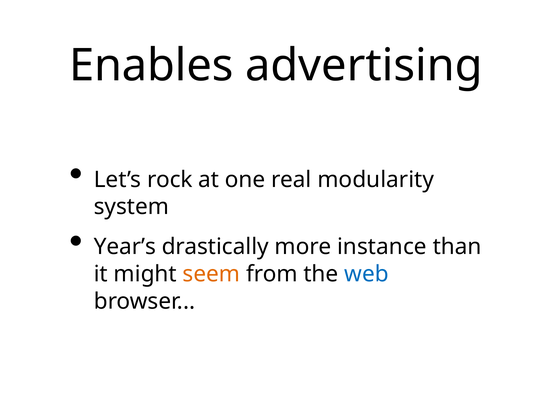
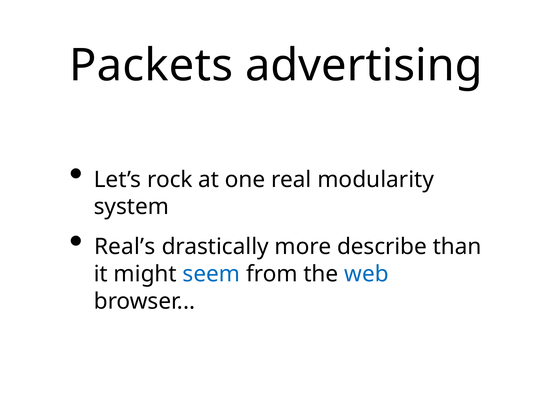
Enables: Enables -> Packets (151, 66)
Year’s: Year’s -> Real’s (125, 247)
instance: instance -> describe (382, 247)
seem colour: orange -> blue (211, 274)
